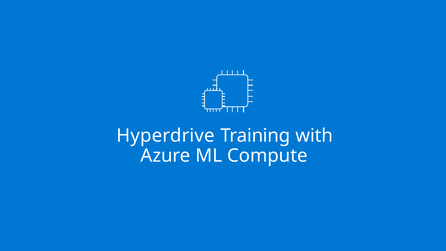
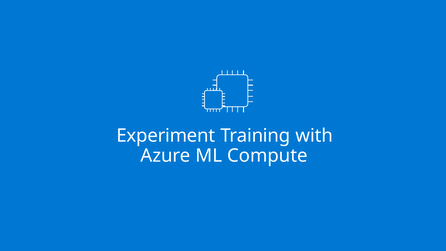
Hyperdrive: Hyperdrive -> Experiment (166, 136)
